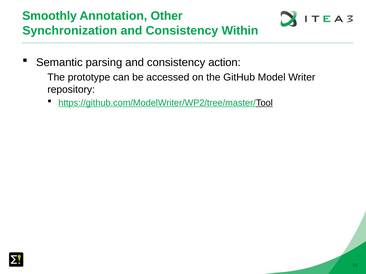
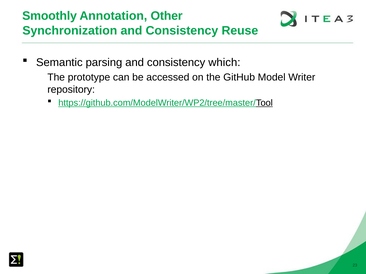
Within: Within -> Reuse (240, 31)
action: action -> which (224, 63)
